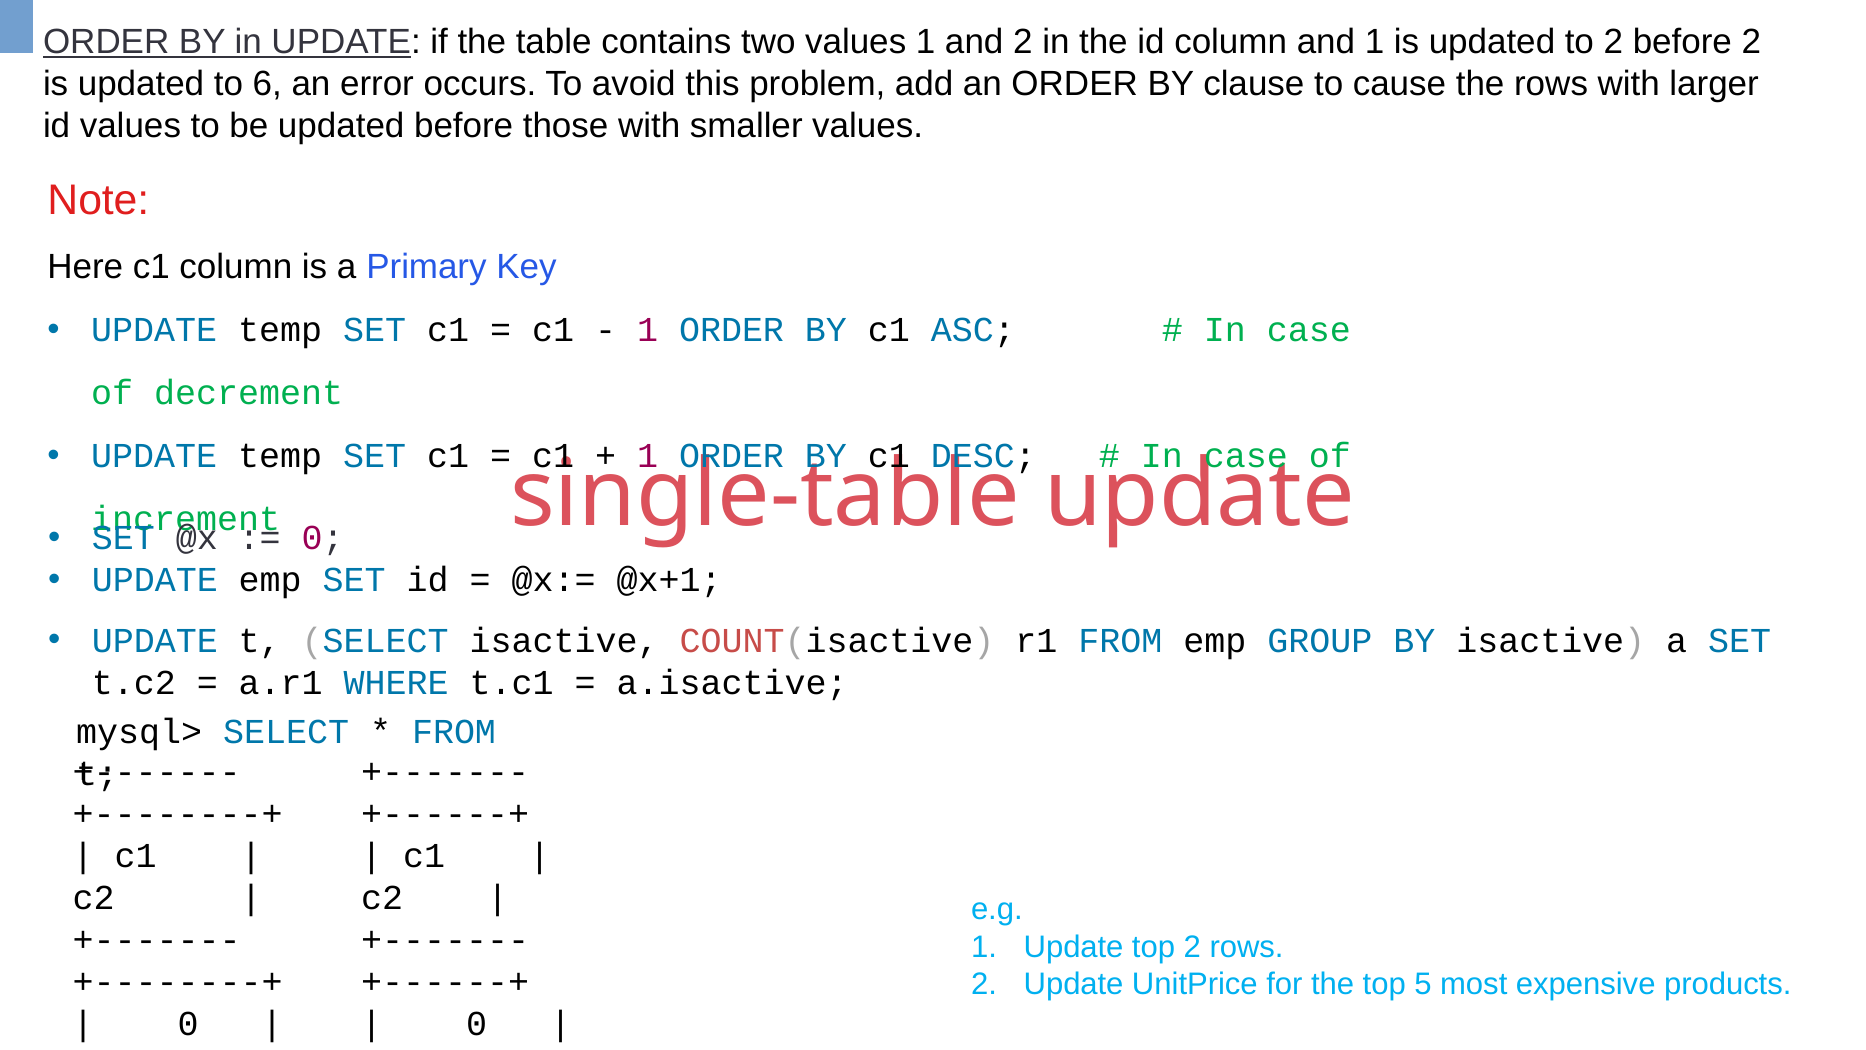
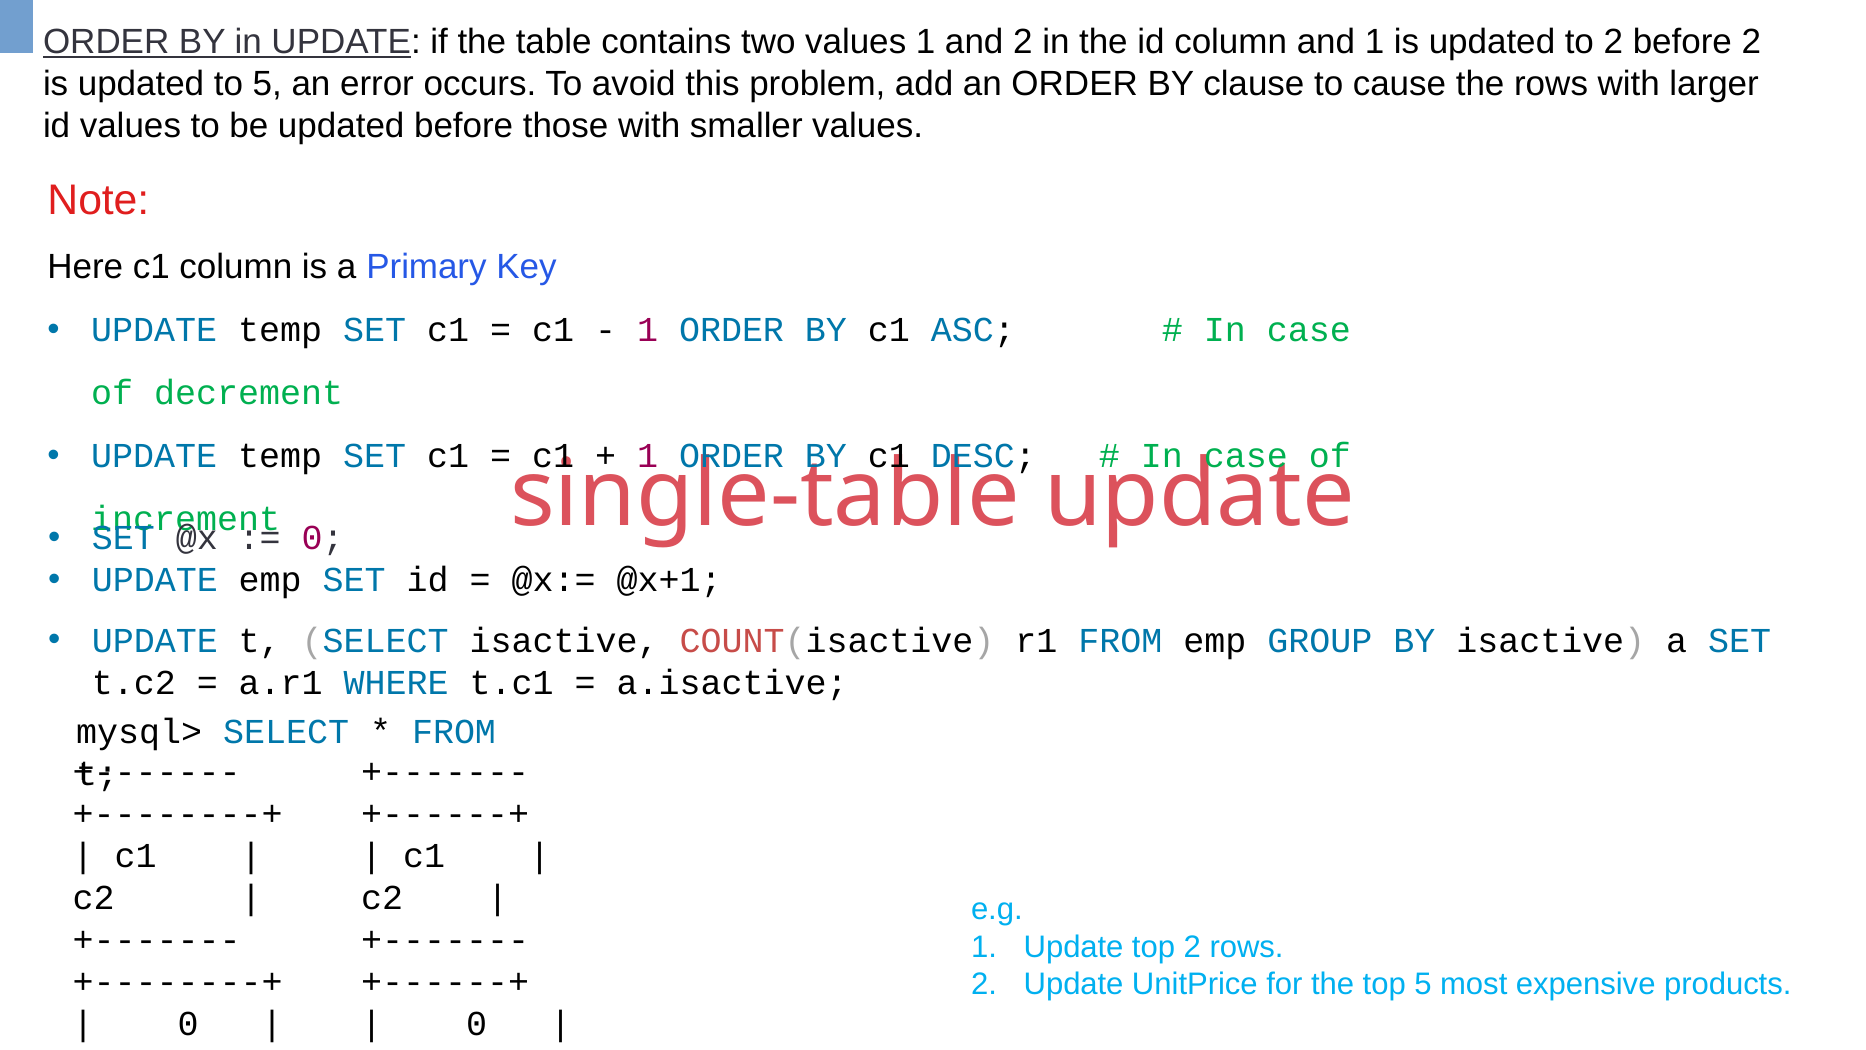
to 6: 6 -> 5 (267, 84)
